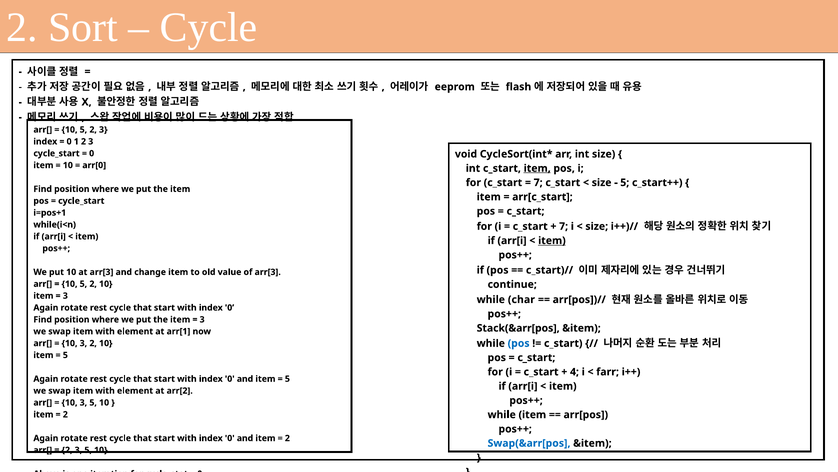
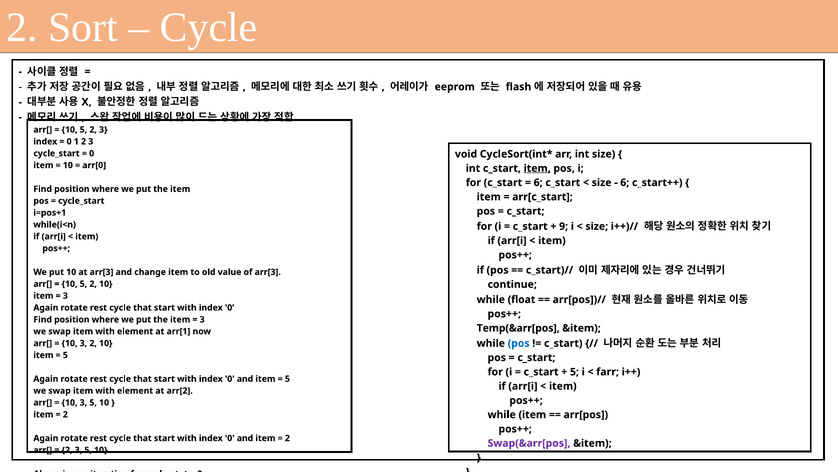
7: 7 -> 6 (538, 182)
5: 5 -> 6 (625, 182)
7: 7 -> 9 (564, 226)
item underline: present -> none (552, 240)
char: char -> float (521, 299)
Stack(&arr[pos: Stack(&arr[pos -> Temp(&arr[pos (518, 328)
4: 4 -> 5 (574, 371)
Swap(&arr[pos colour: blue -> purple (529, 443)
